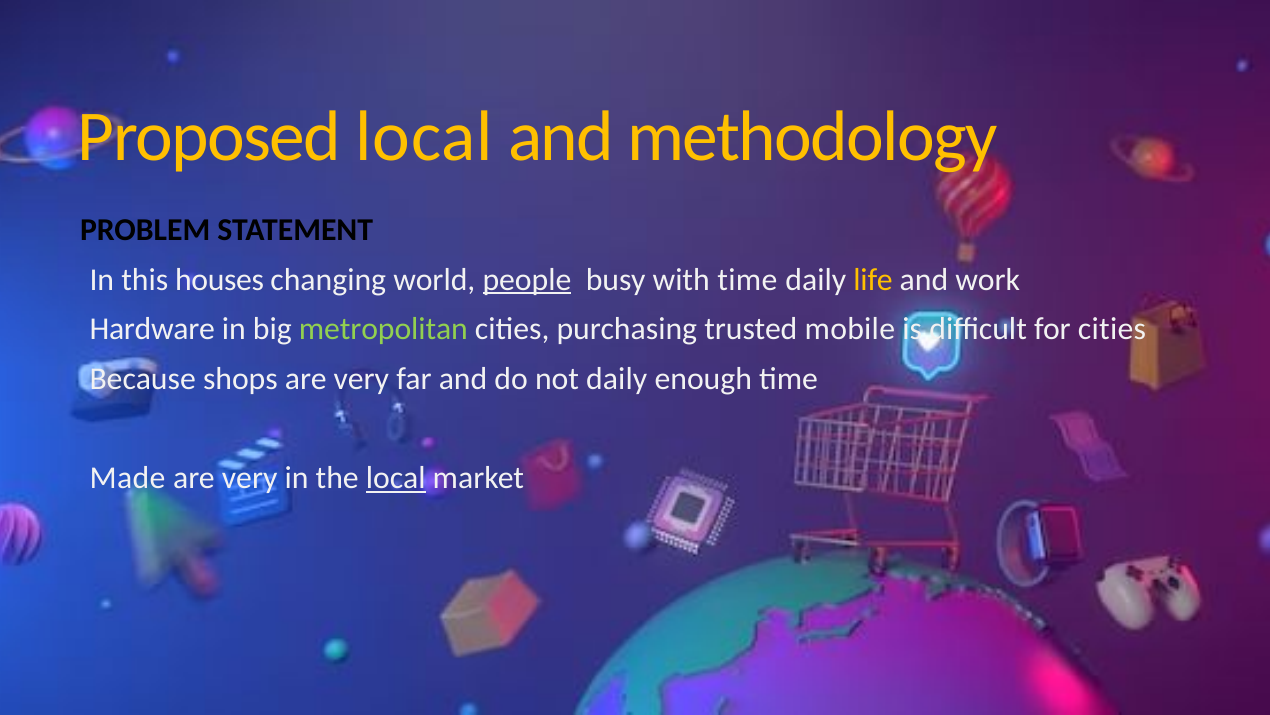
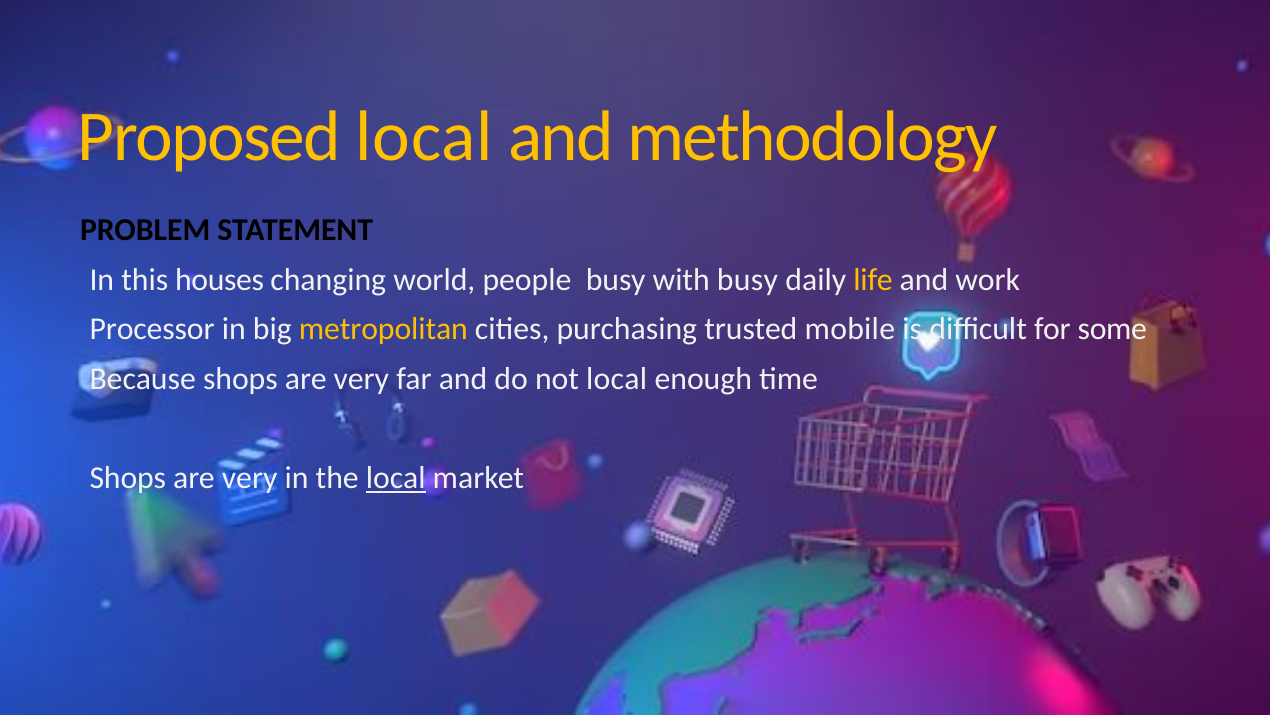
people underline: present -> none (527, 279)
with time: time -> busy (747, 279)
Hardware: Hardware -> Processor (152, 329)
metropolitan colour: light green -> yellow (383, 329)
for cities: cities -> some (1112, 329)
not daily: daily -> local (617, 379)
Made: Made -> Shops (128, 478)
